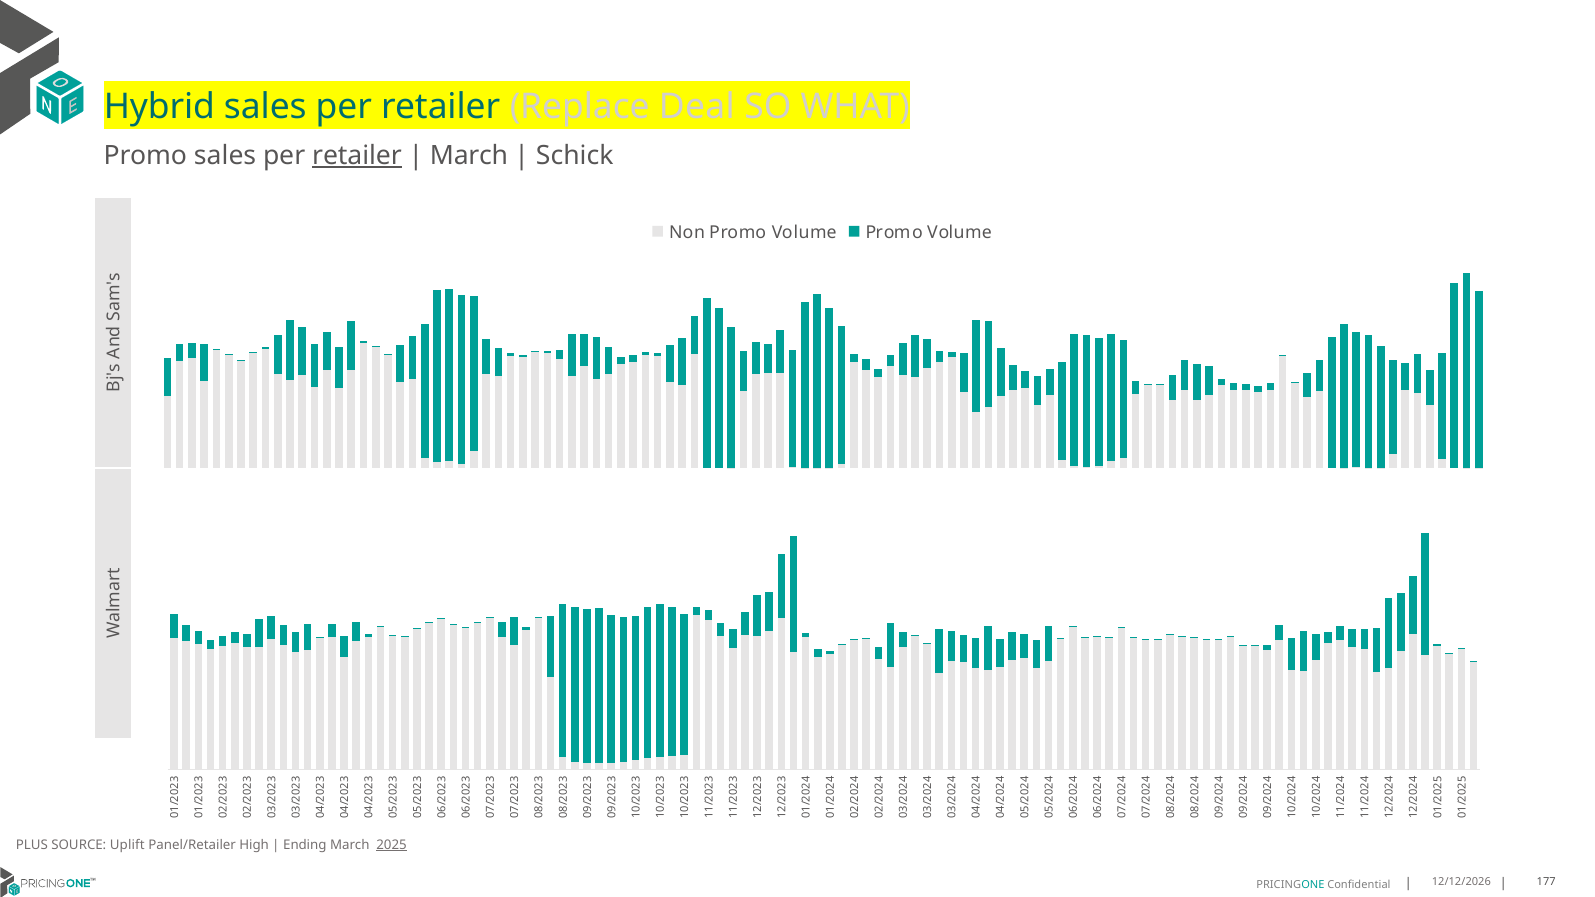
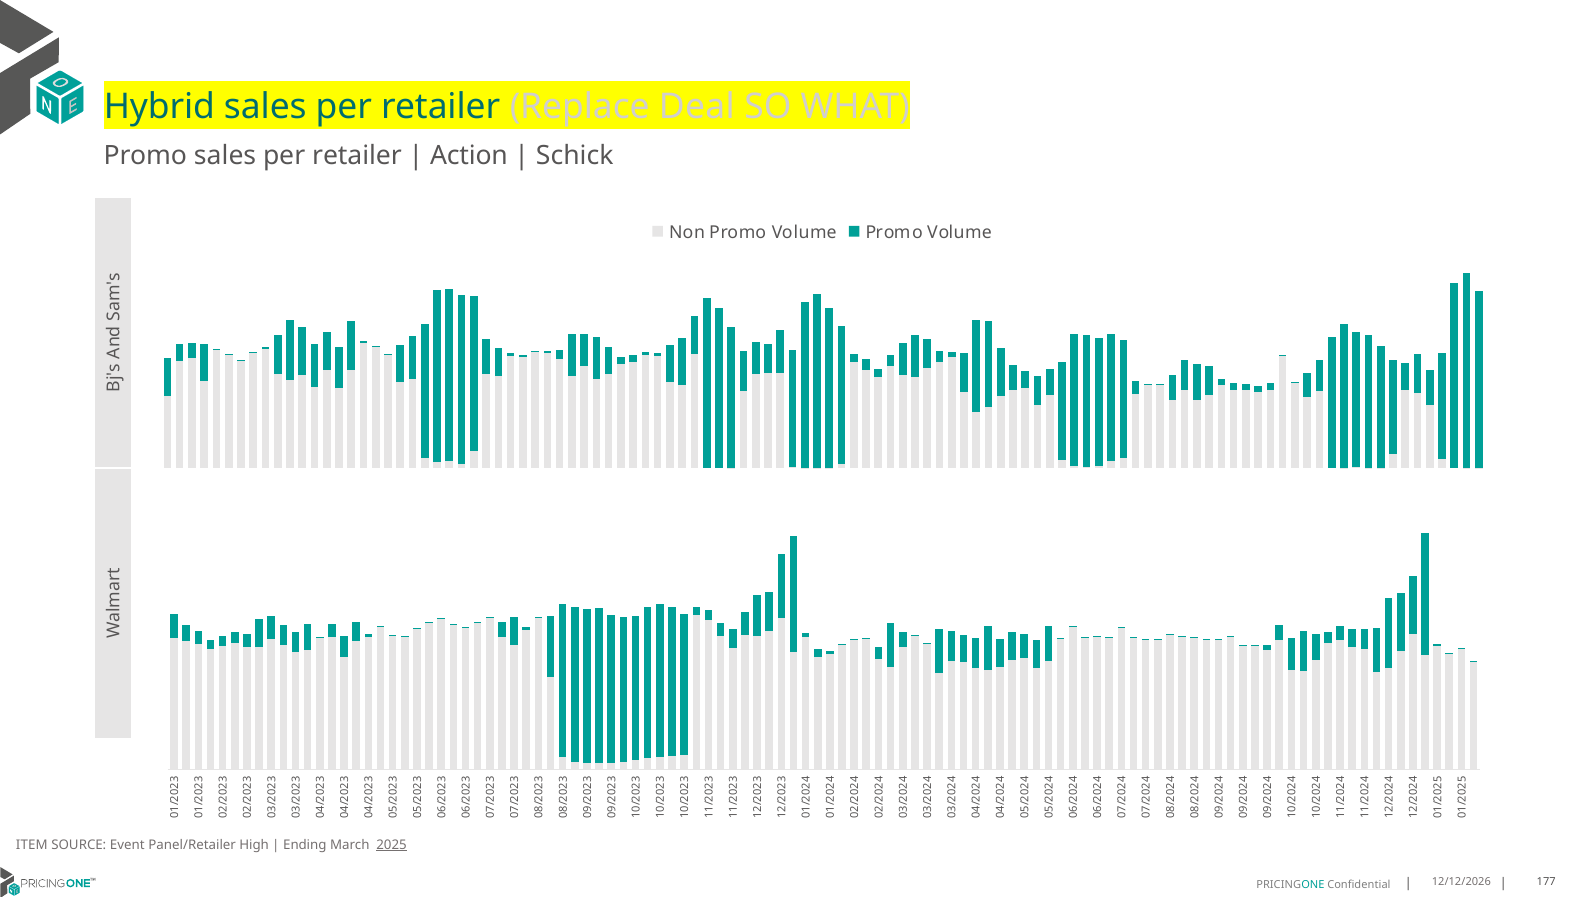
retailer underline: present -> none (357, 156)
March: March -> Action (469, 156)
PLUS: PLUS -> ITEM (32, 845)
Uplift: Uplift -> Event (127, 845)
